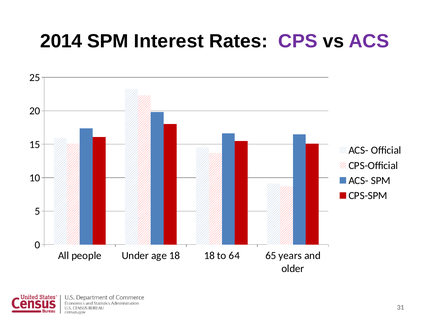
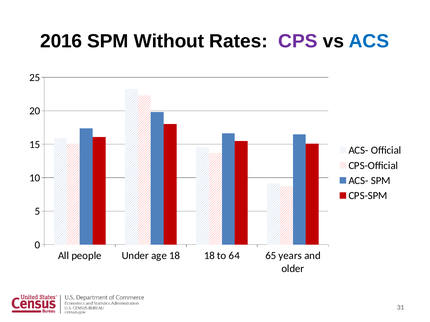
2014: 2014 -> 2016 (61, 41)
Interest: Interest -> Without (169, 41)
ACS colour: purple -> blue (369, 41)
